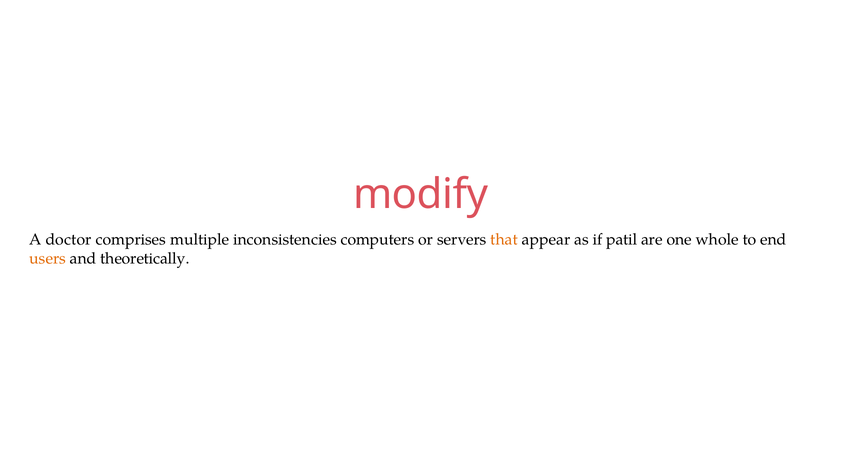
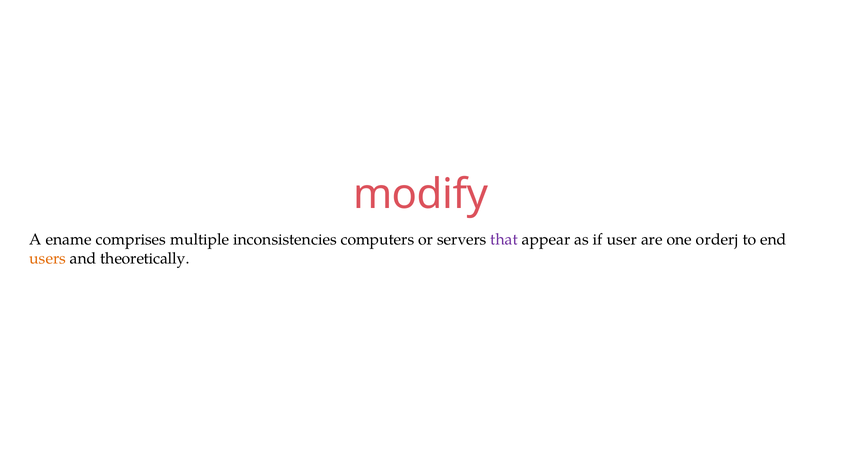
doctor: doctor -> ename (69, 240)
that colour: orange -> purple (504, 240)
patil: patil -> user (622, 240)
whole: whole -> orderj (717, 240)
